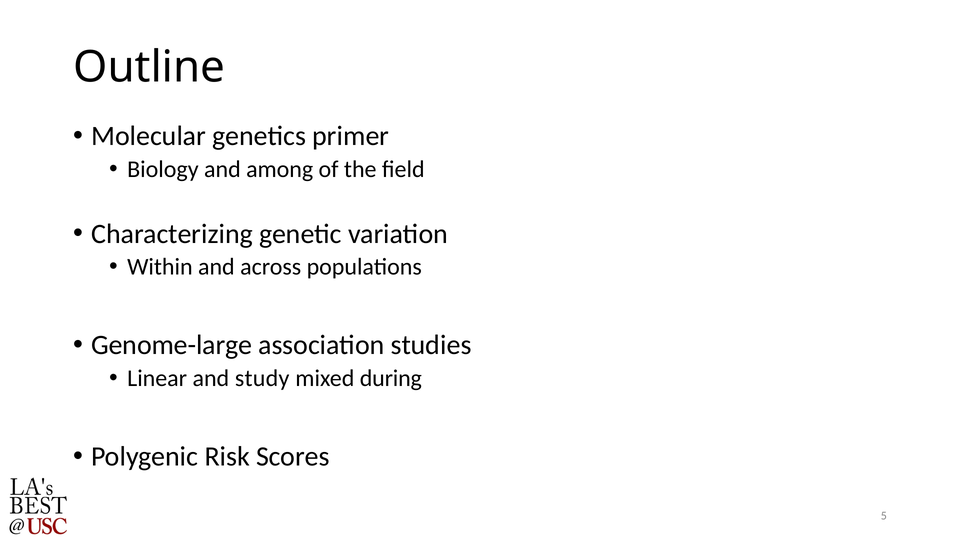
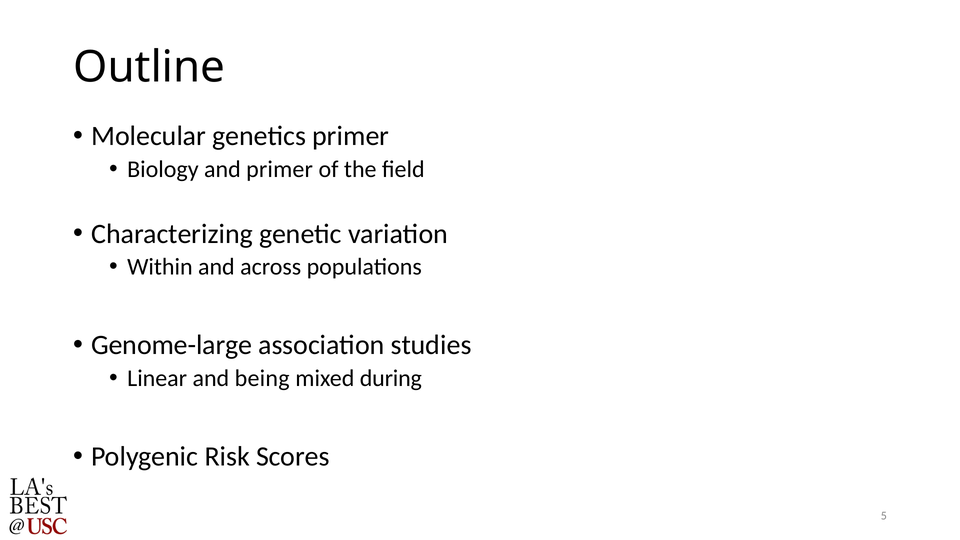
and among: among -> primer (280, 169)
study: study -> being (262, 378)
